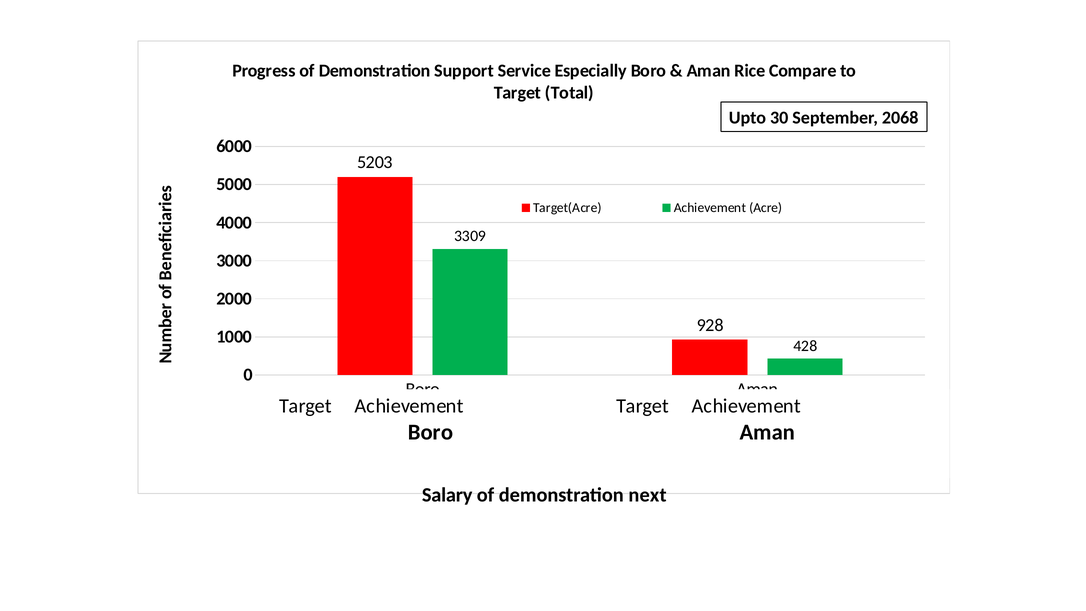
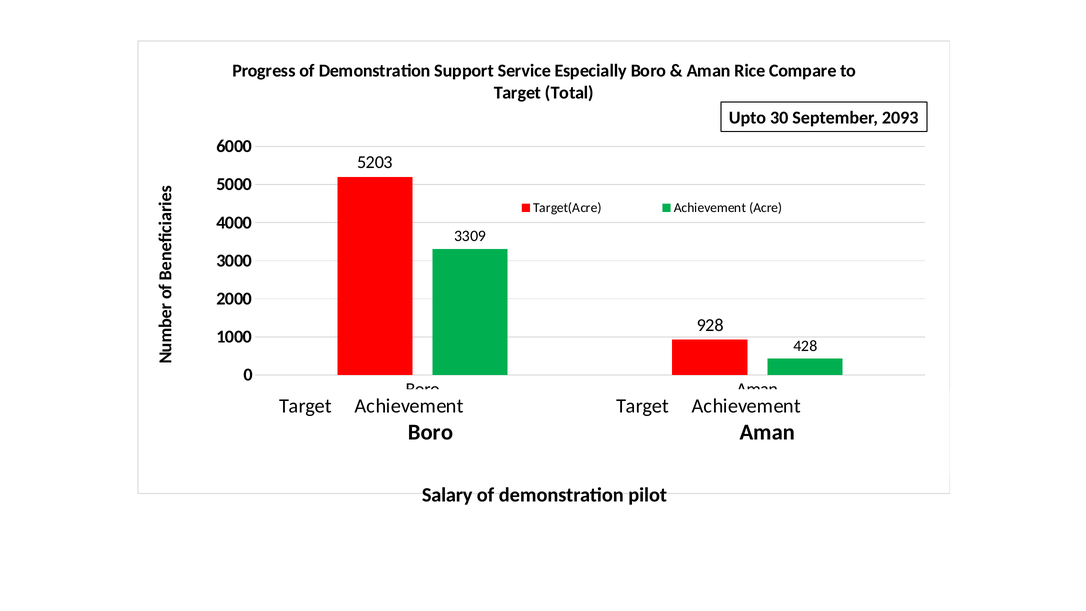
2068: 2068 -> 2093 (900, 118)
next: next -> pilot (648, 495)
